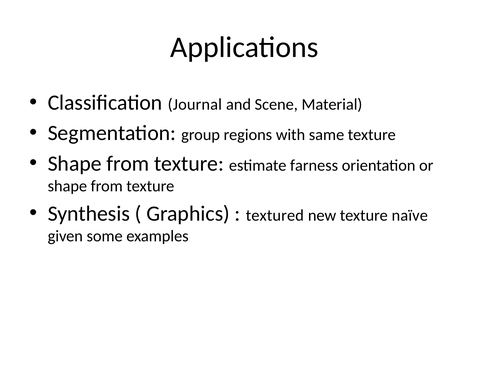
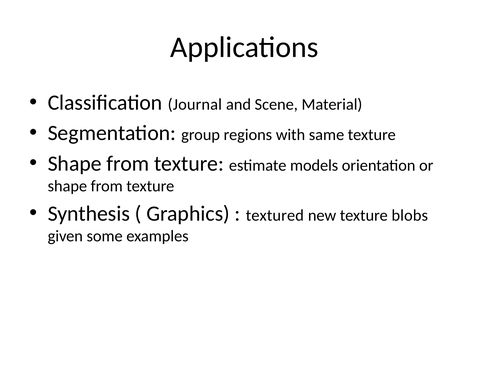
farness: farness -> models (314, 165)
naïve: naïve -> blobs (410, 215)
